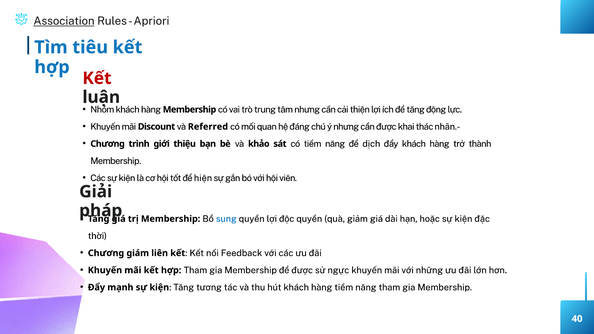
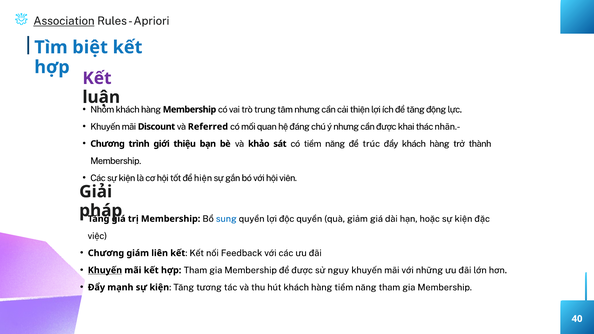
tiêu: tiêu -> biệt (90, 47)
Kết colour: red -> purple (97, 78)
dịch: dịch -> trúc (371, 144)
thời: thời -> việc (97, 236)
Khuyến underline: none -> present (105, 270)
ngực: ngực -> nguy (338, 270)
